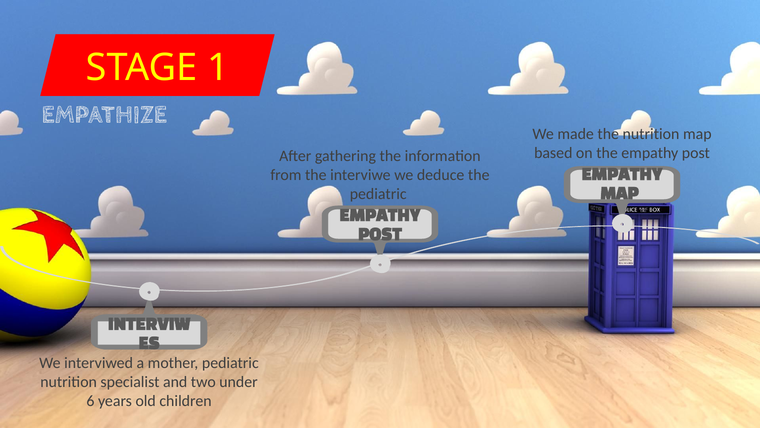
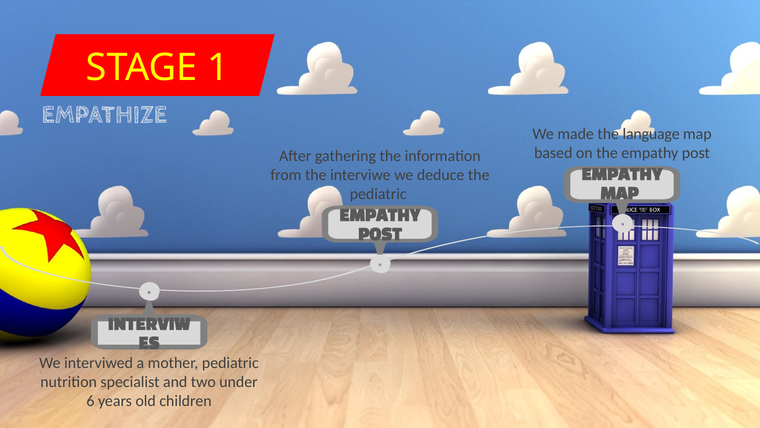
the nutrition: nutrition -> language (651, 134)
